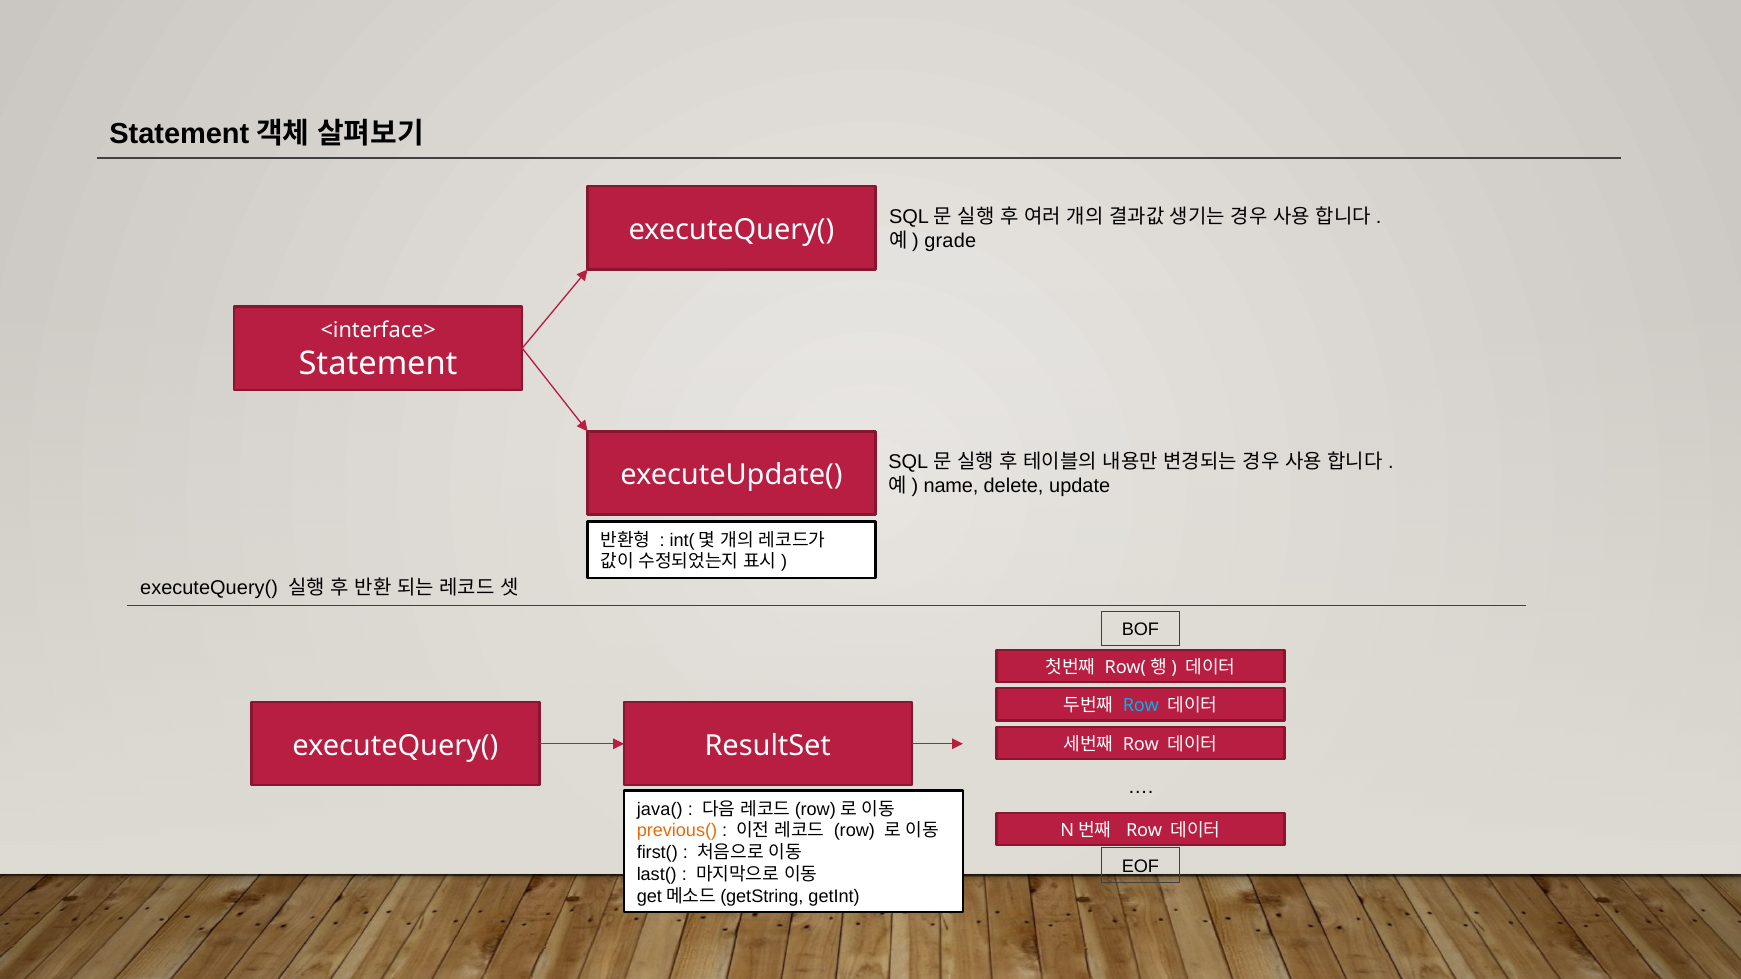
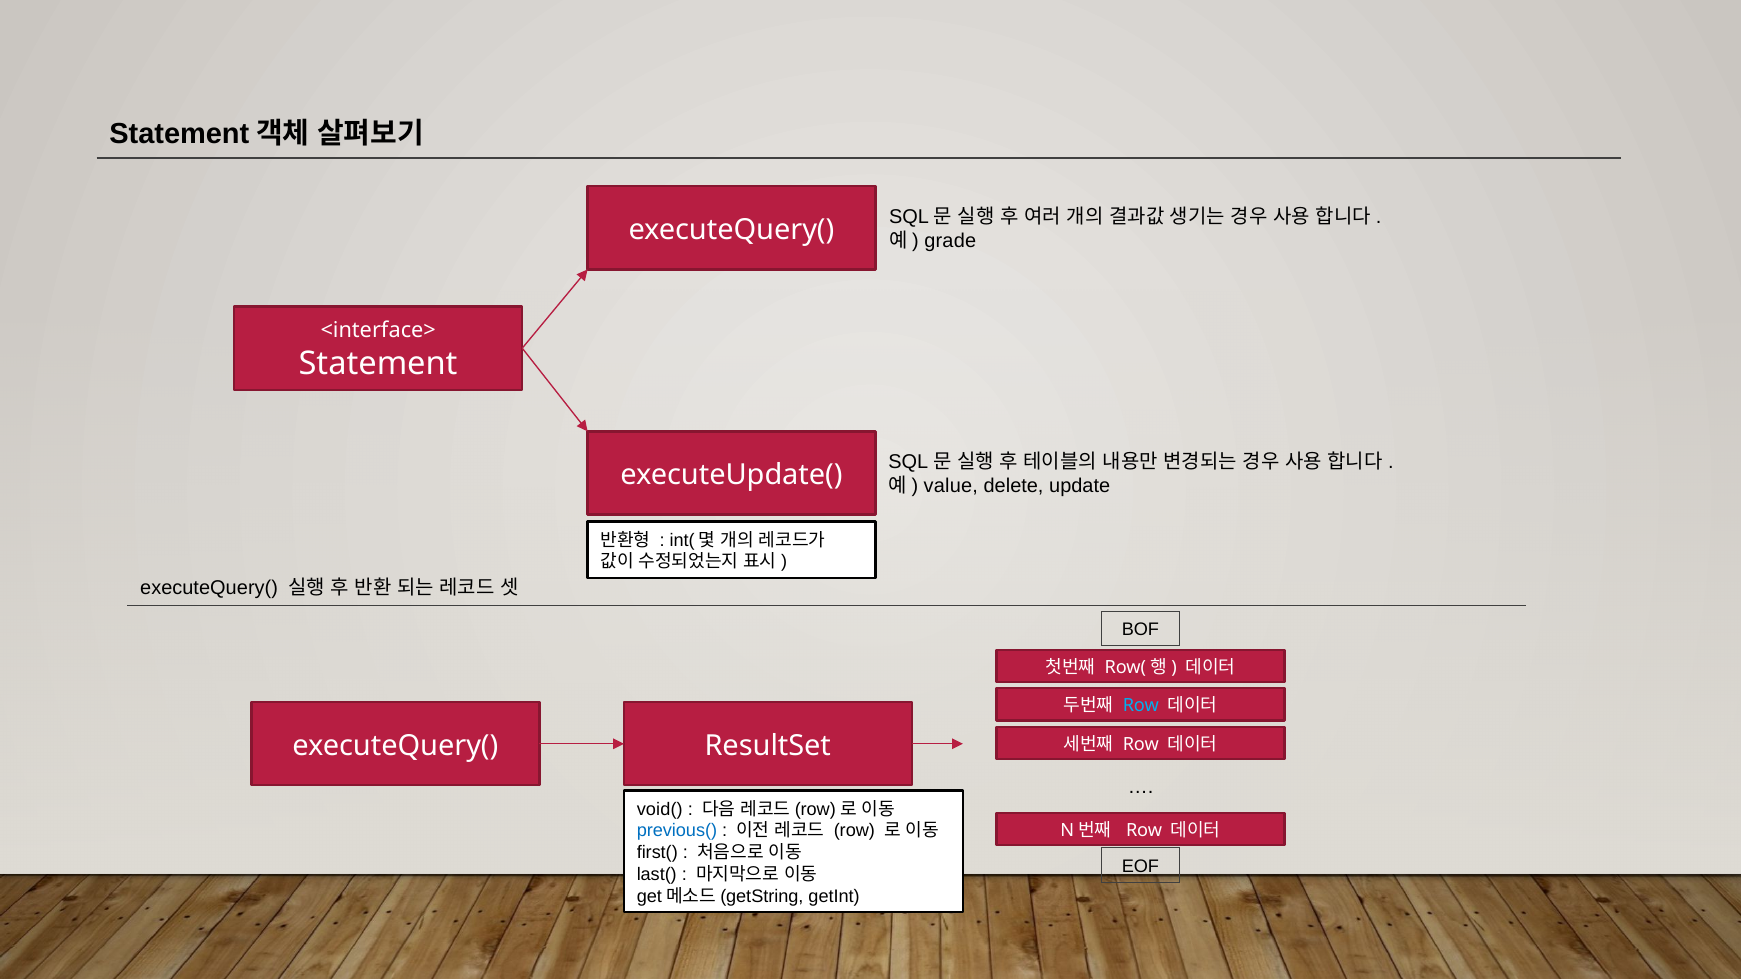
name: name -> value (951, 486)
java(: java( -> void( (660, 809)
previous( colour: orange -> blue (677, 831)
